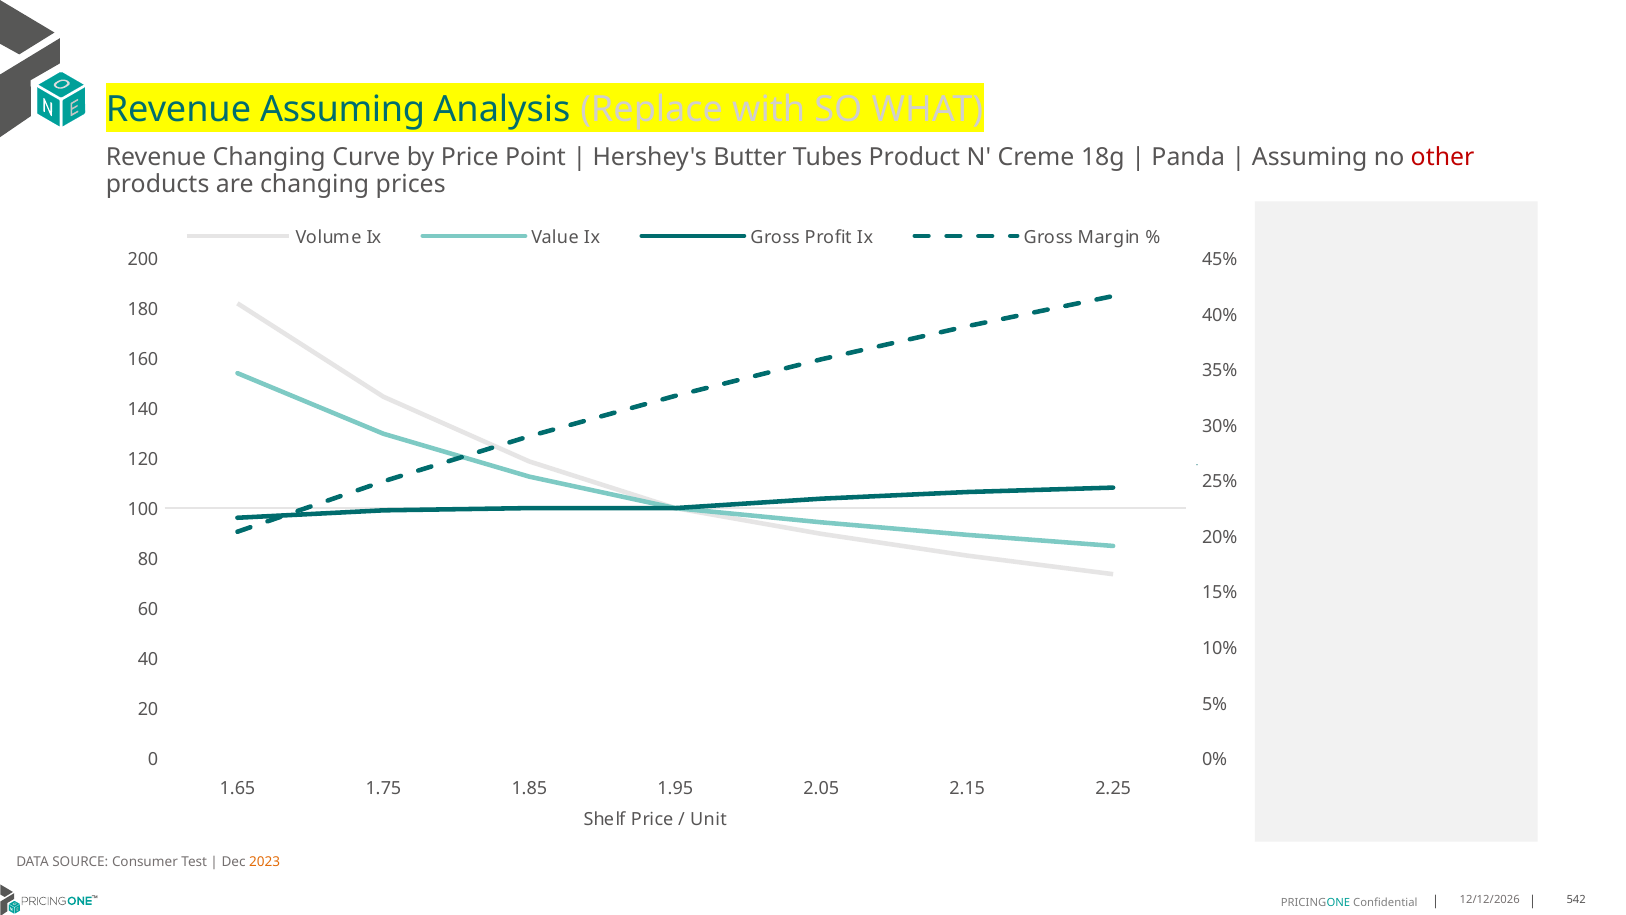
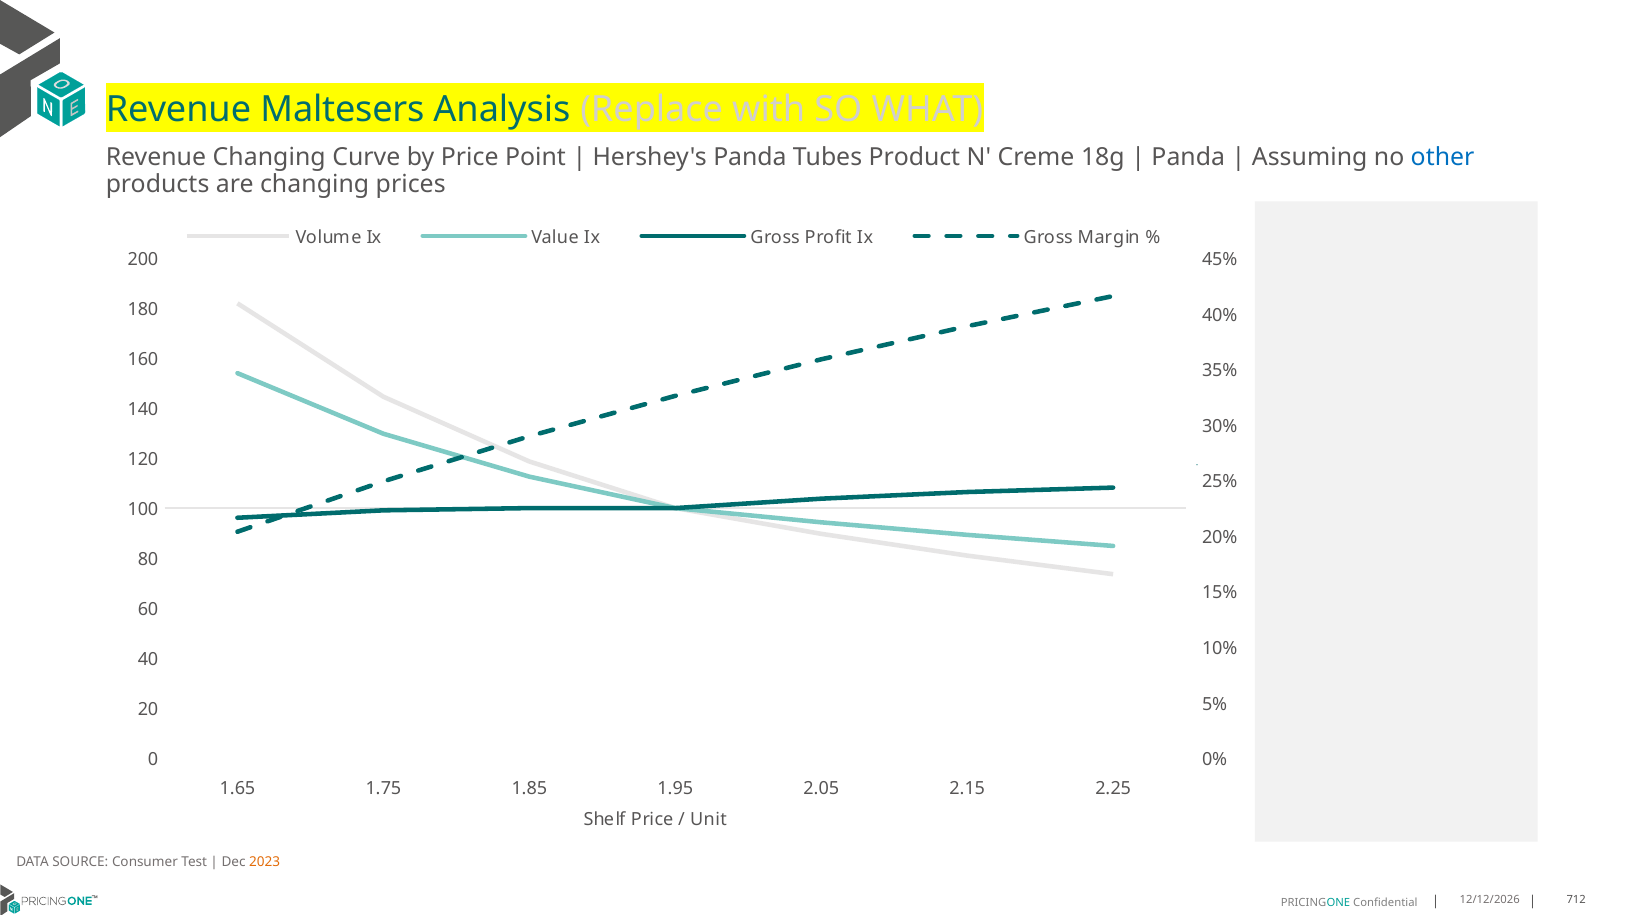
Revenue Assuming: Assuming -> Maltesers (342, 109)
Hershey's Butter: Butter -> Panda (750, 157)
other colour: red -> blue (1443, 157)
542: 542 -> 712 (1576, 899)
